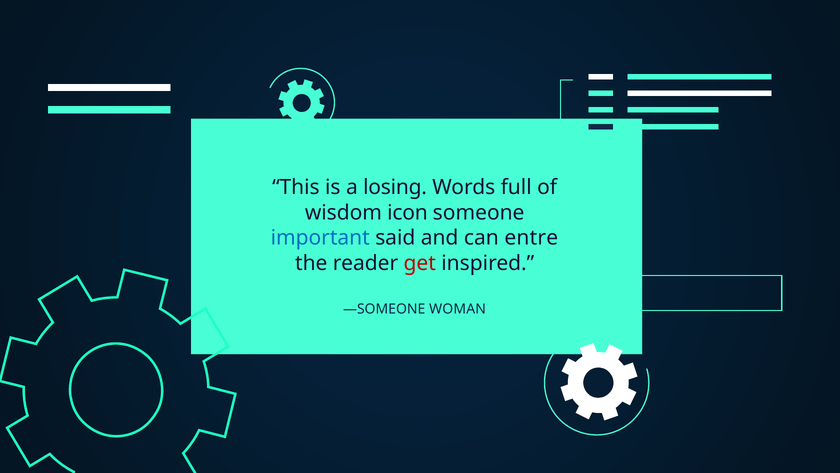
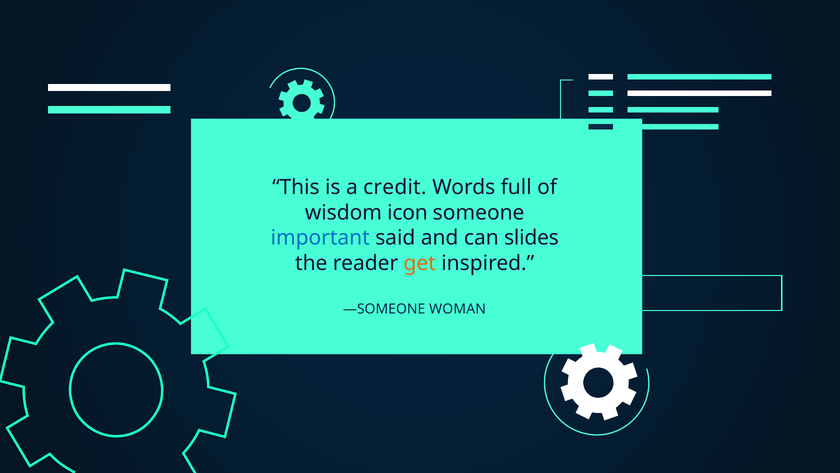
losing: losing -> credit (395, 187)
entre: entre -> slides (532, 238)
get colour: red -> orange (420, 263)
